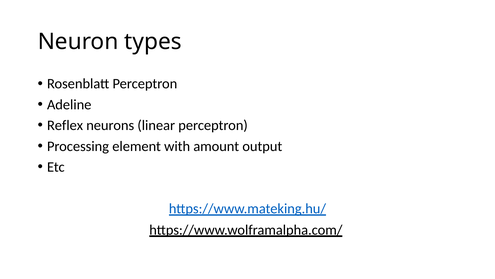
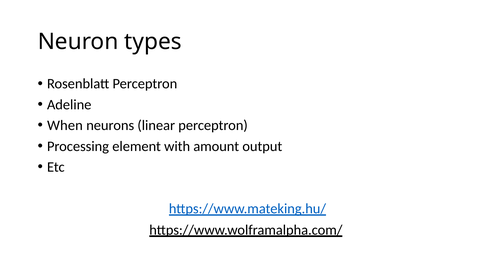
Reflex: Reflex -> When (65, 125)
